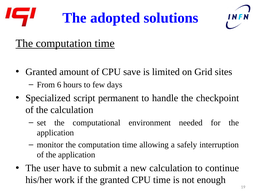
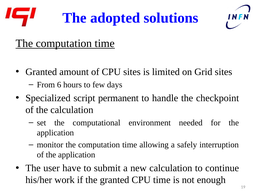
CPU save: save -> sites (132, 72)
